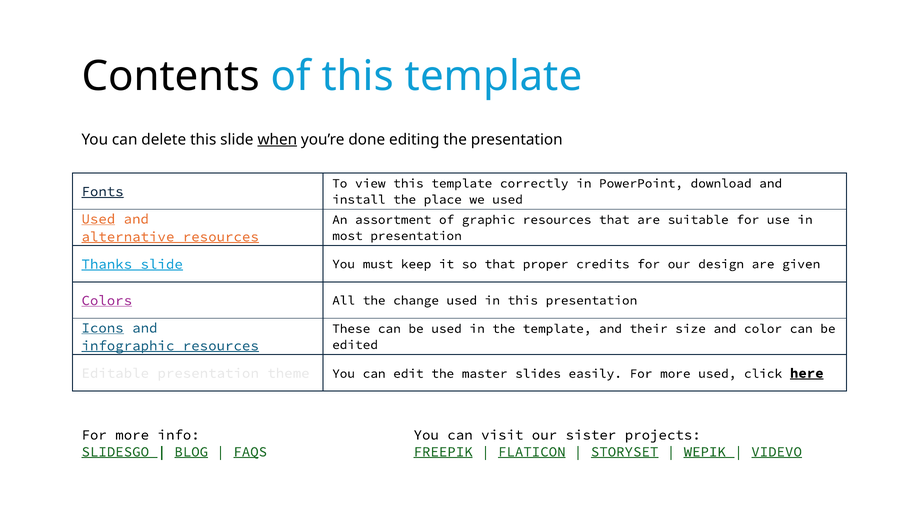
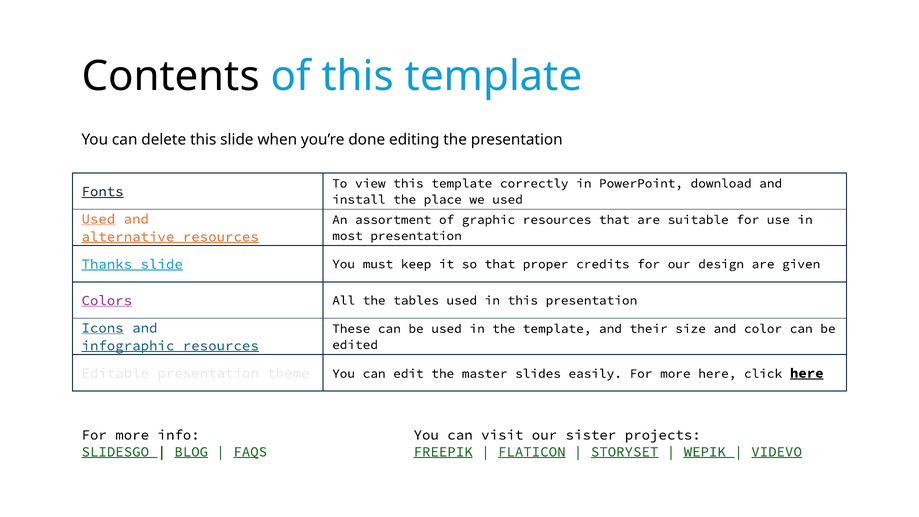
when underline: present -> none (277, 140)
change: change -> tables (416, 300)
more used: used -> here (717, 374)
